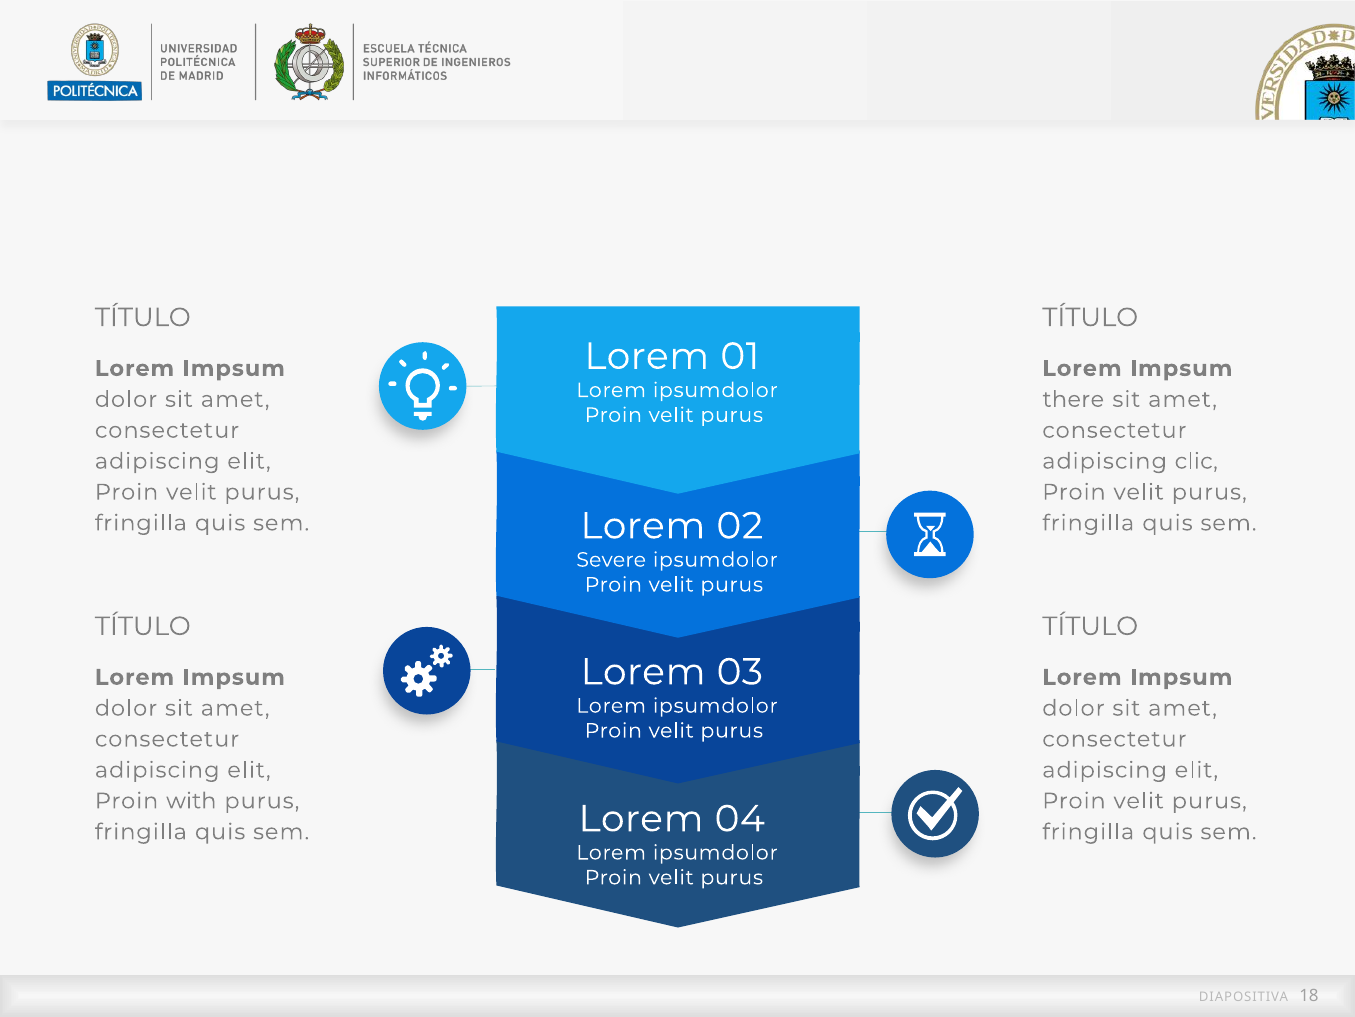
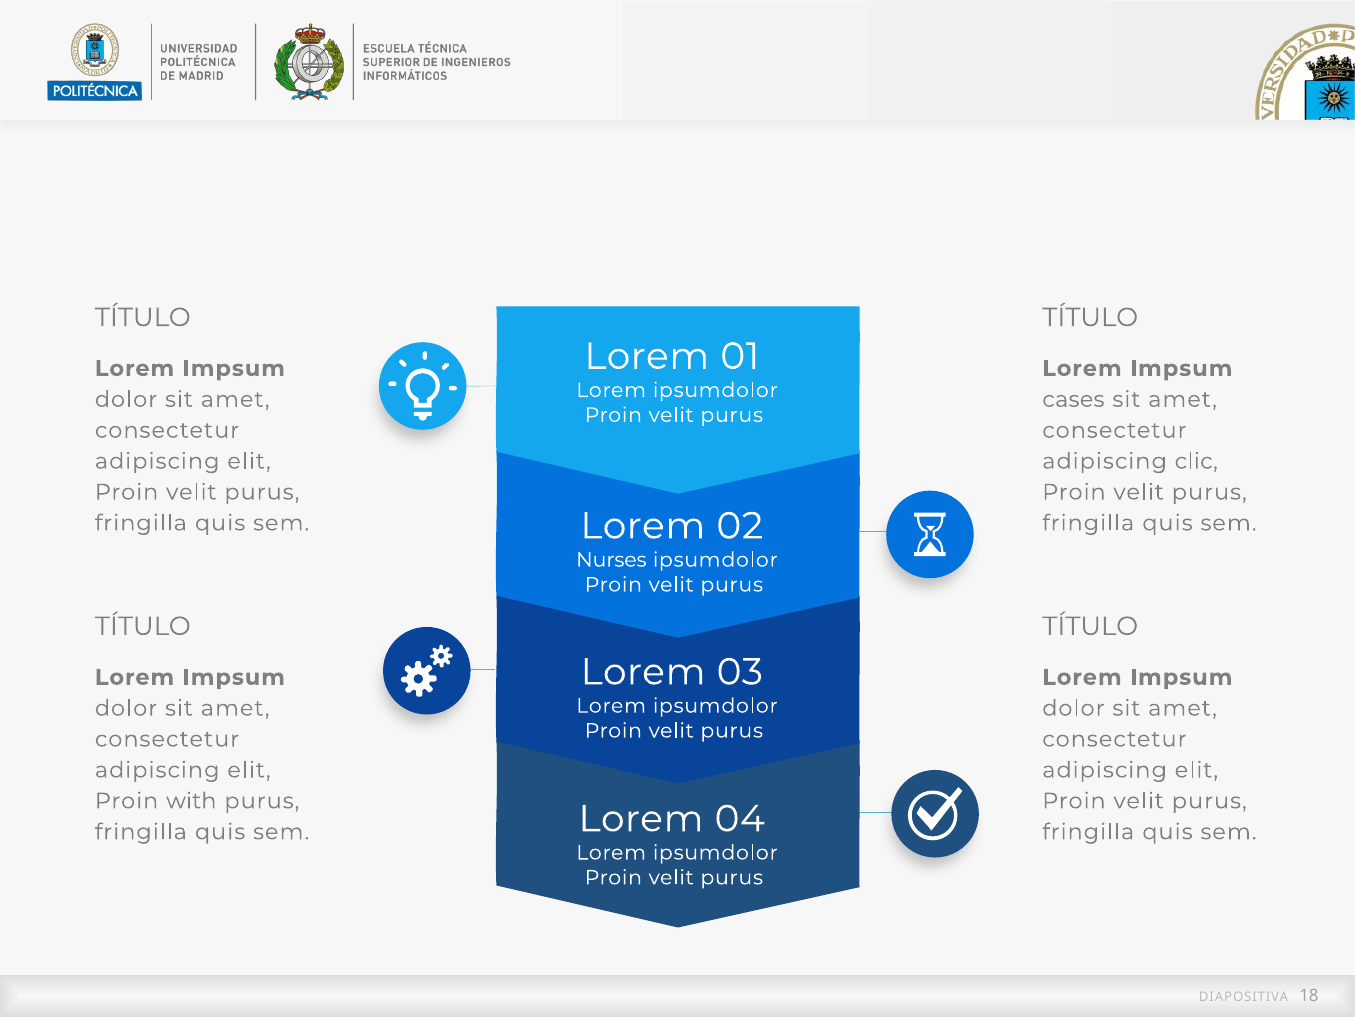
there: there -> cases (1073, 399)
Severe: Severe -> Nurses (611, 559)
